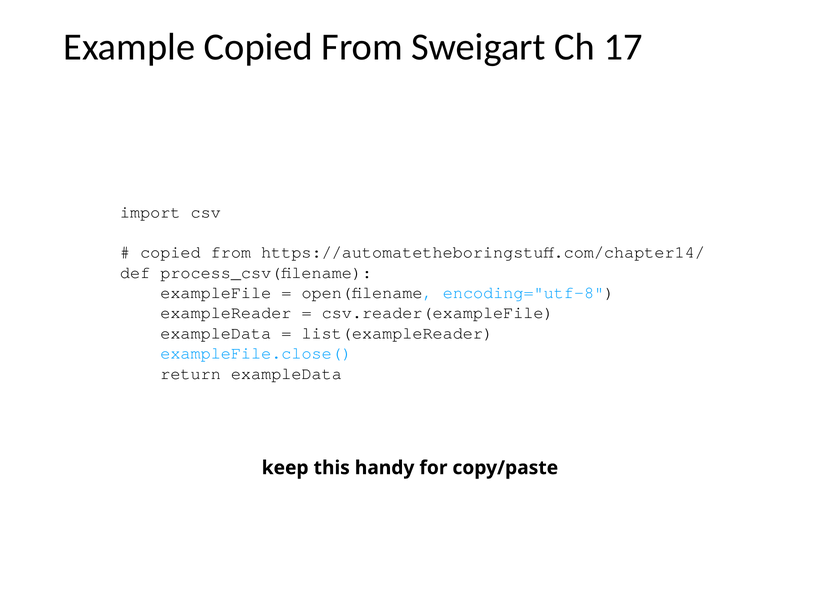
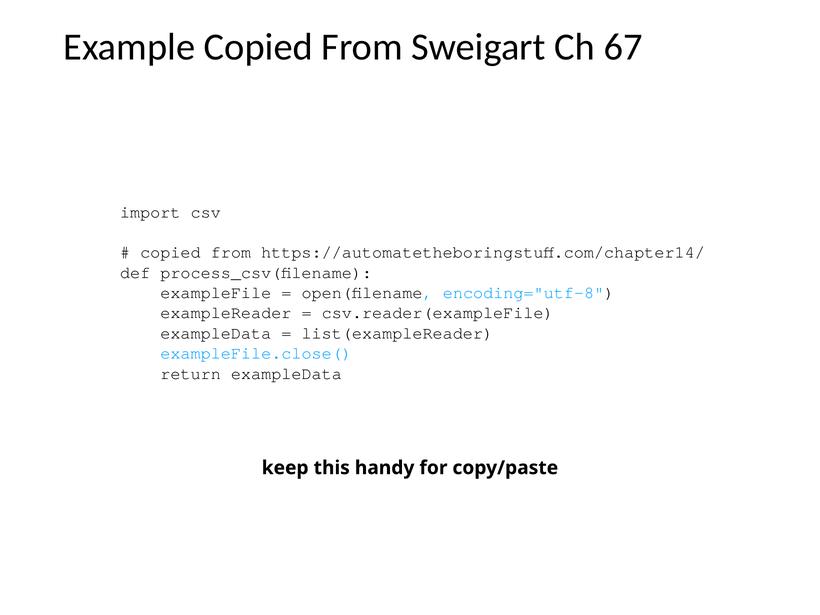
17: 17 -> 67 (623, 47)
